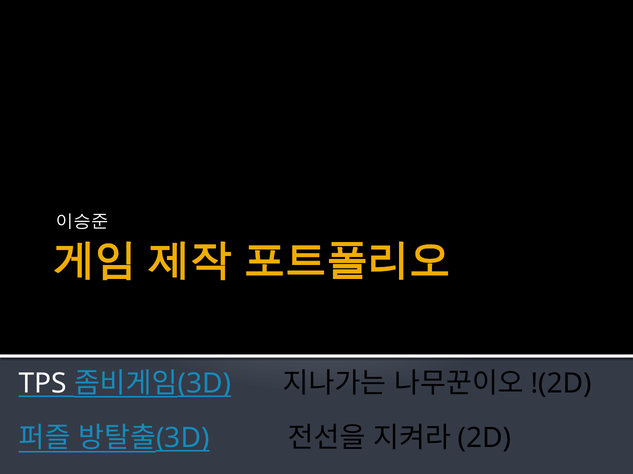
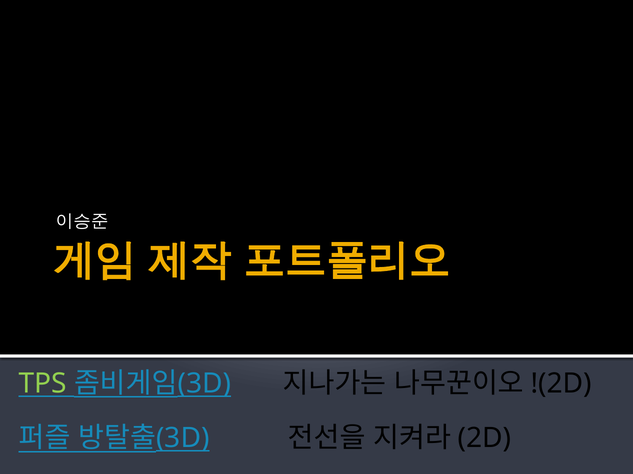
TPS colour: white -> light green (43, 384)
